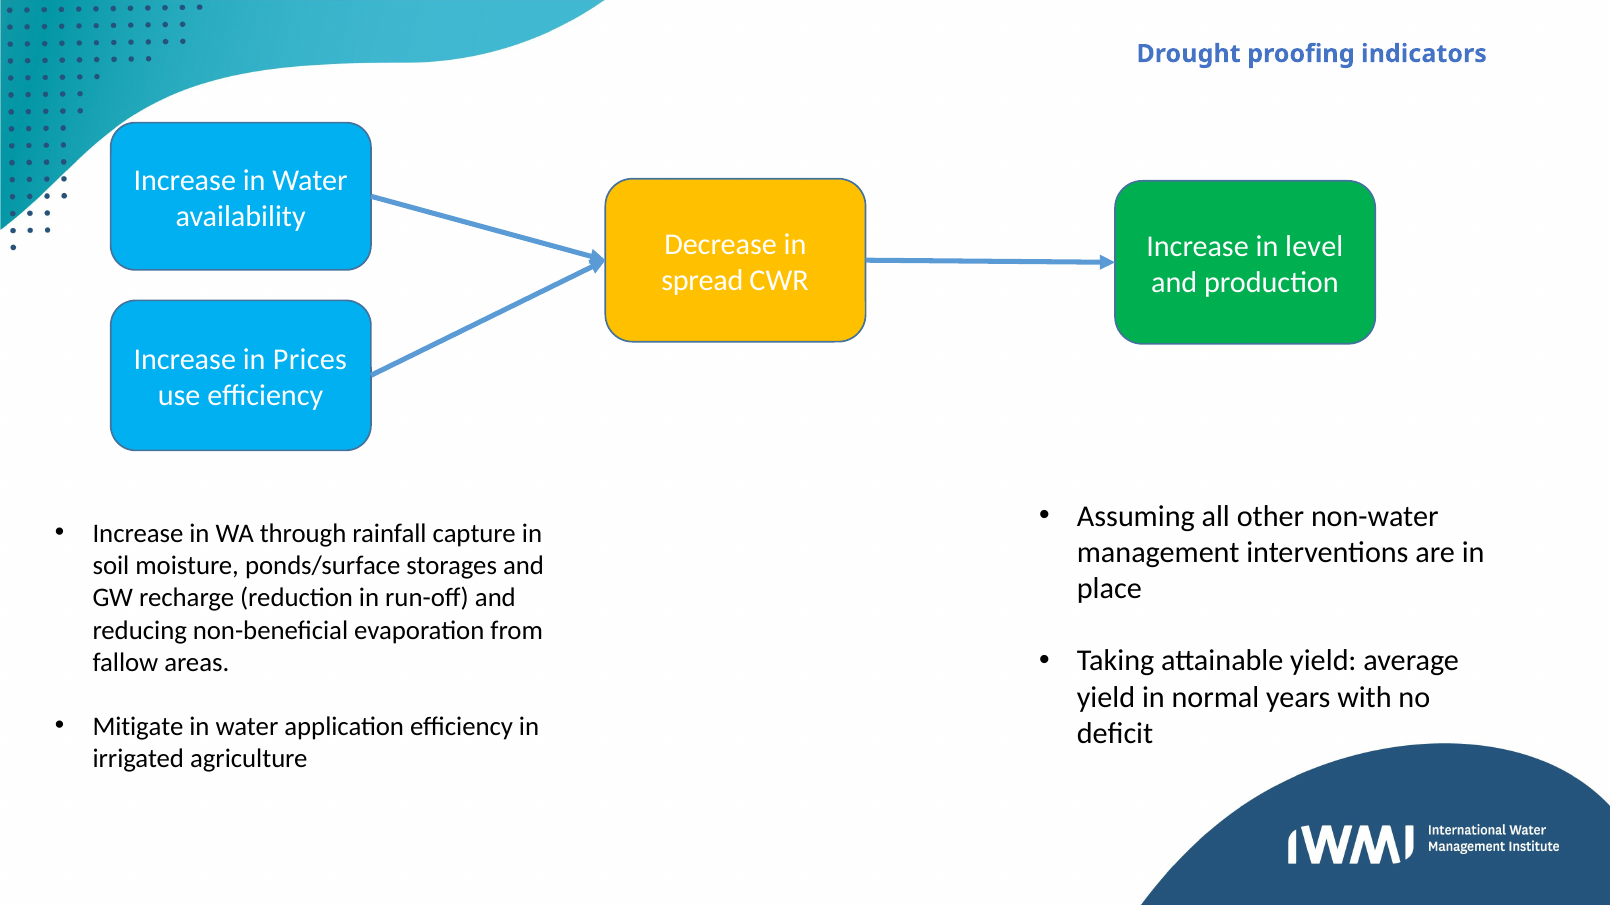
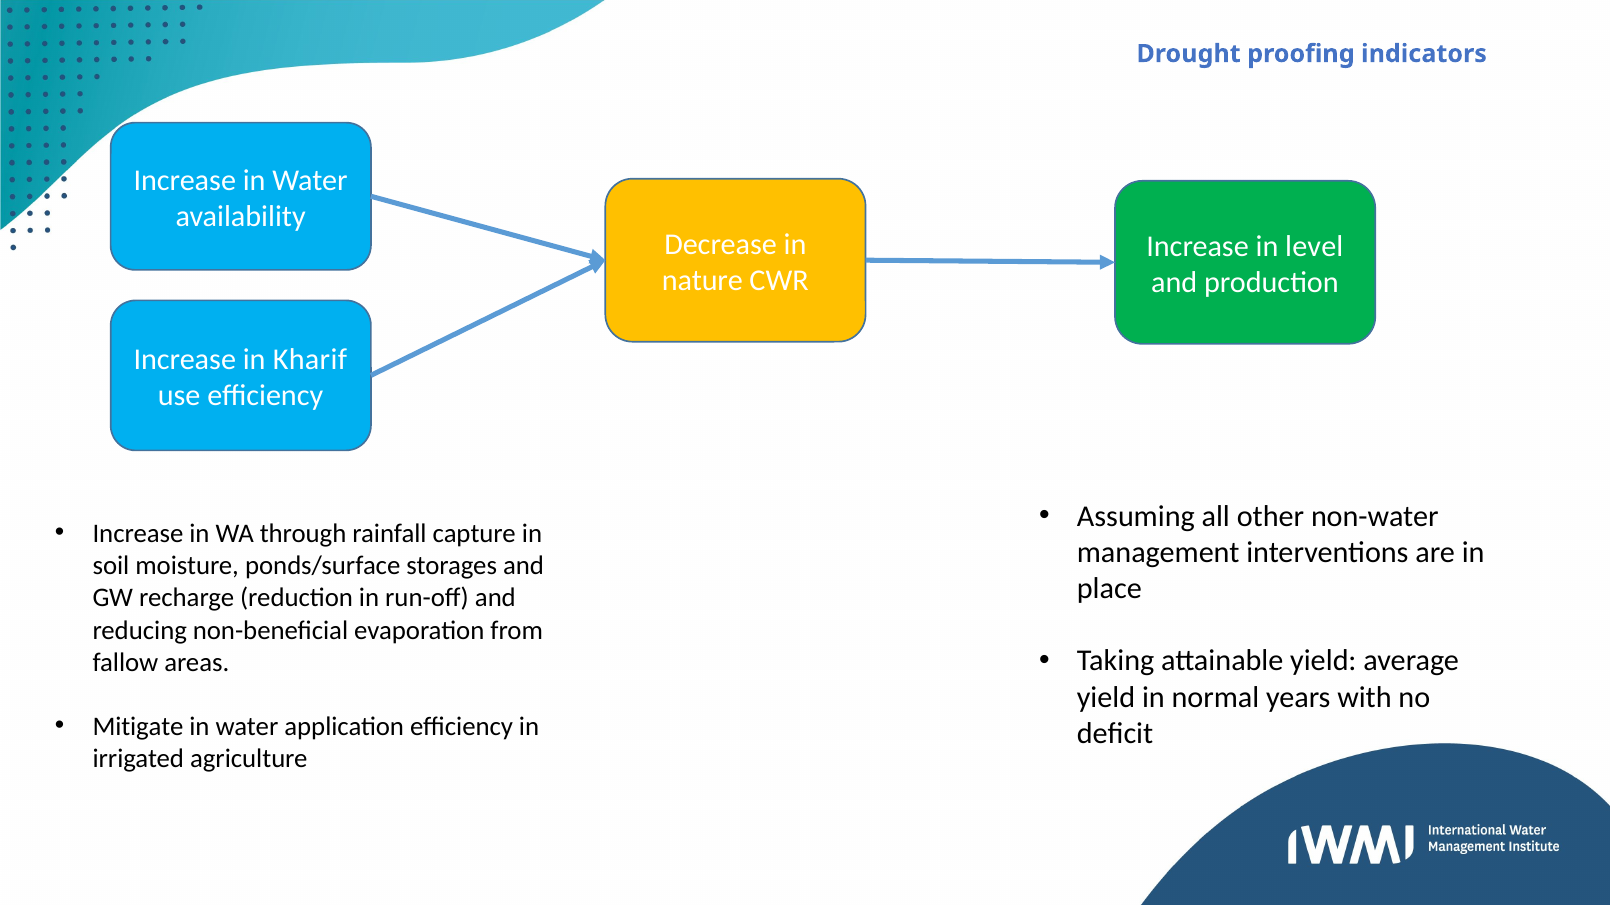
spread: spread -> nature (702, 281)
Prices: Prices -> Kharif (310, 360)
